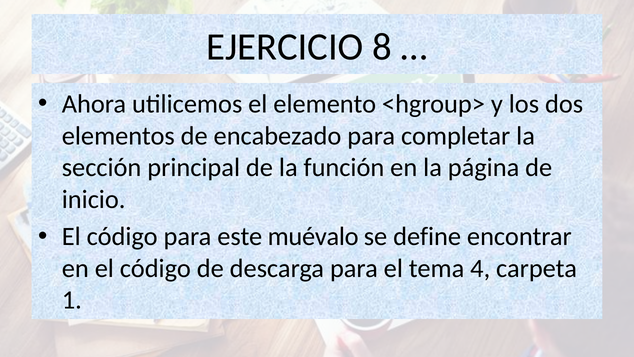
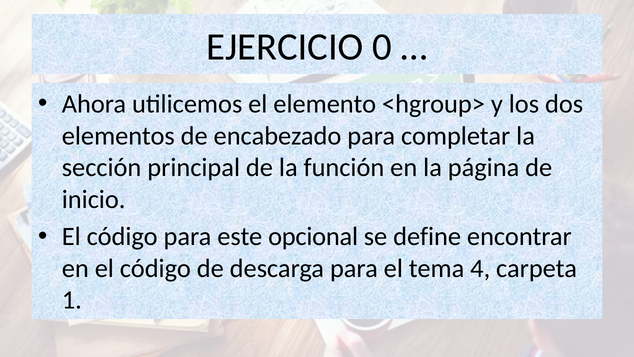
8: 8 -> 0 (382, 47)
muévalo: muévalo -> opcional (313, 237)
